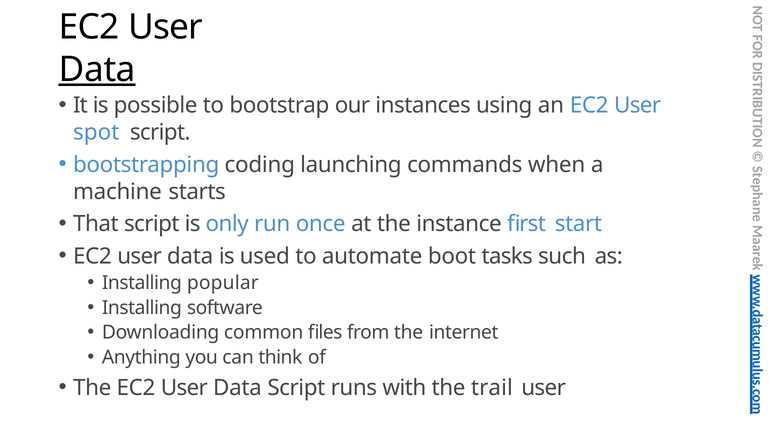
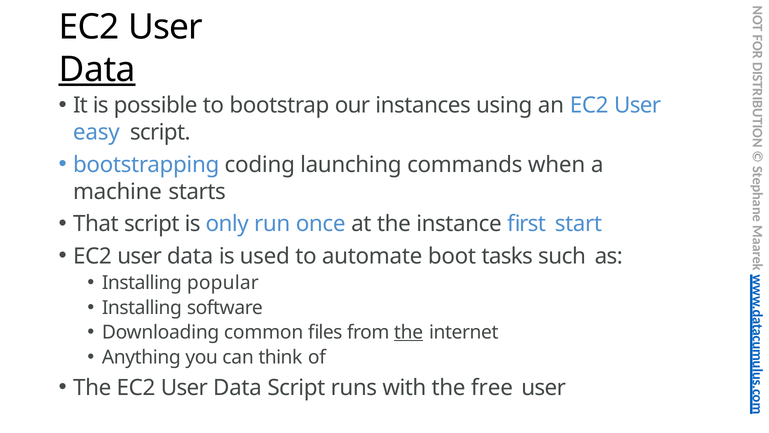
spot: spot -> easy (96, 132)
the underline: none -> present (409, 332)
trail: trail -> free (492, 387)
